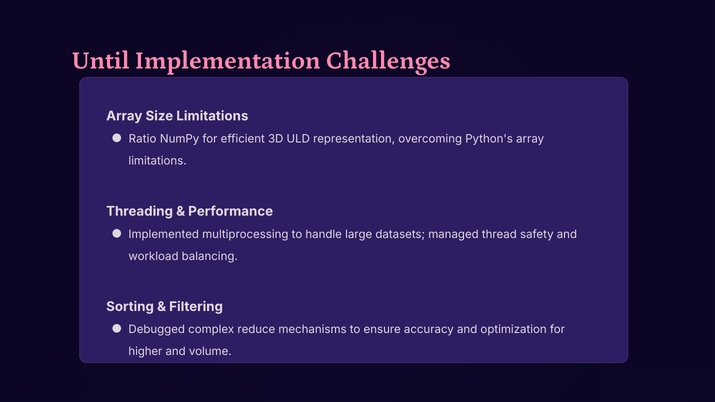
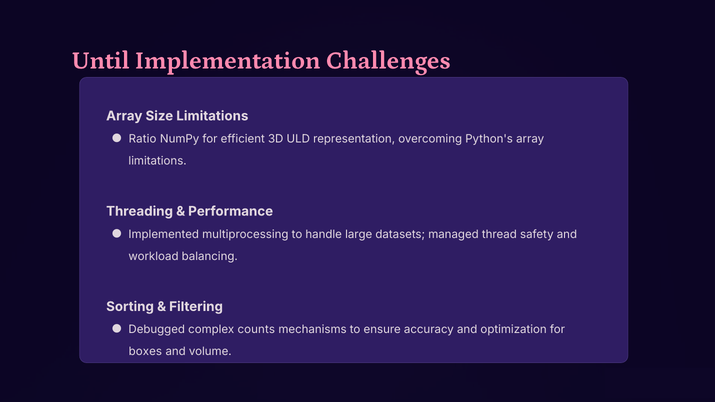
reduce: reduce -> counts (256, 330)
higher: higher -> boxes (145, 352)
